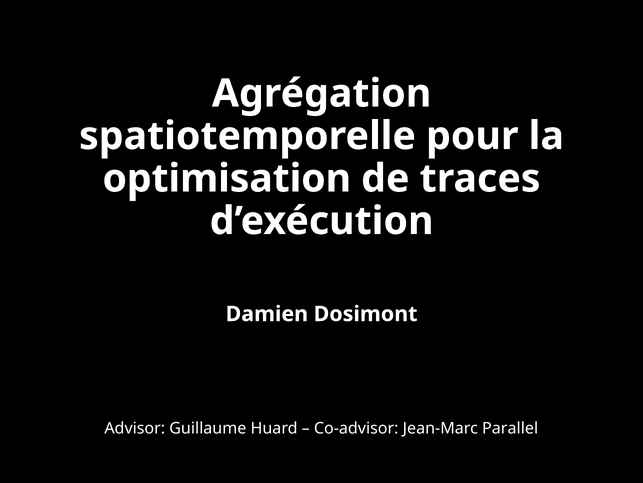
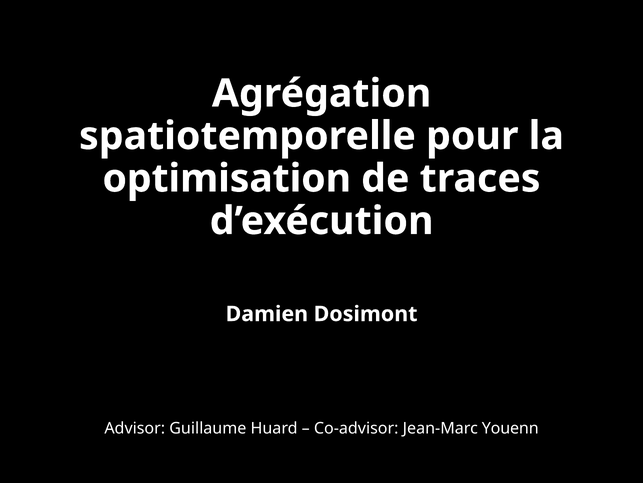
Parallel: Parallel -> Youenn (510, 428)
